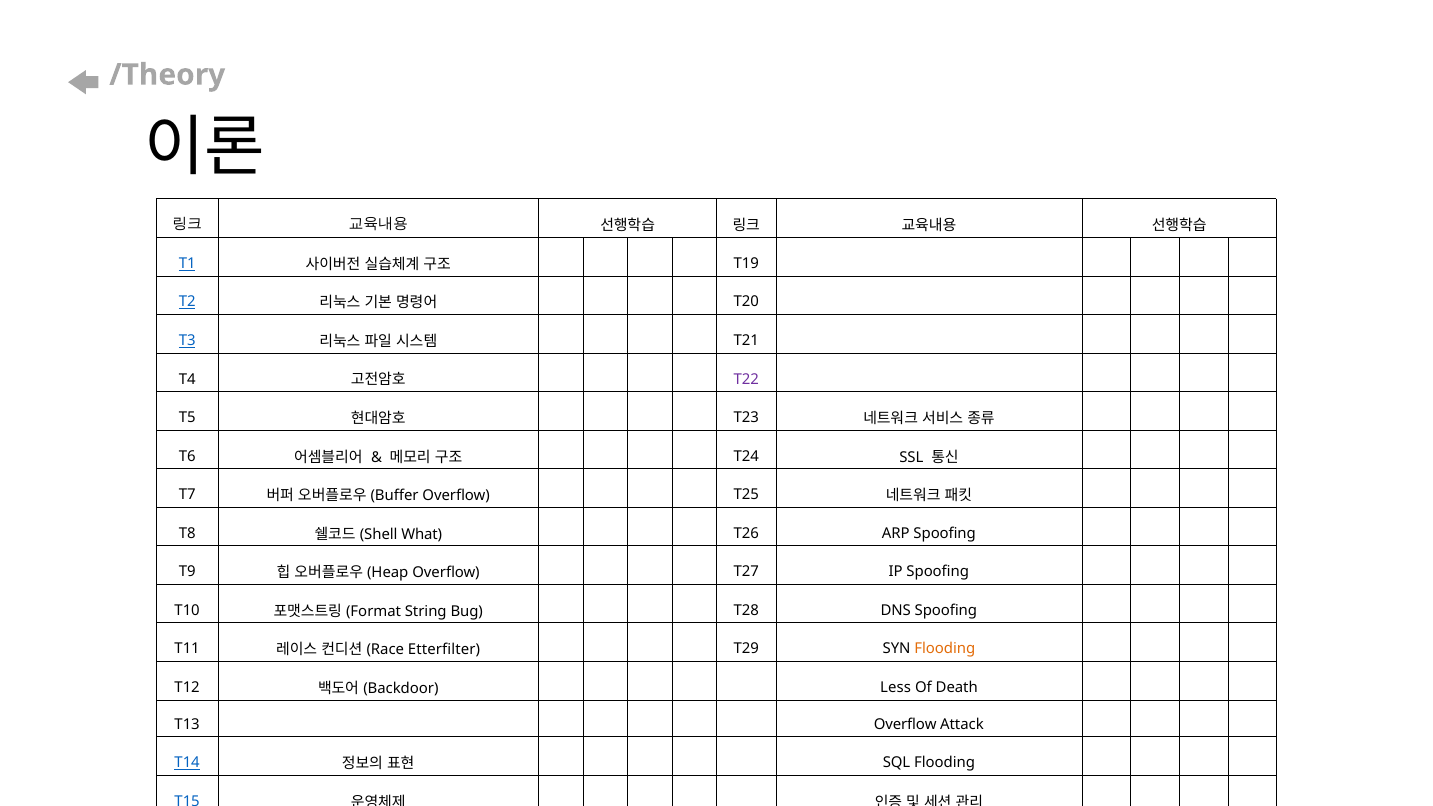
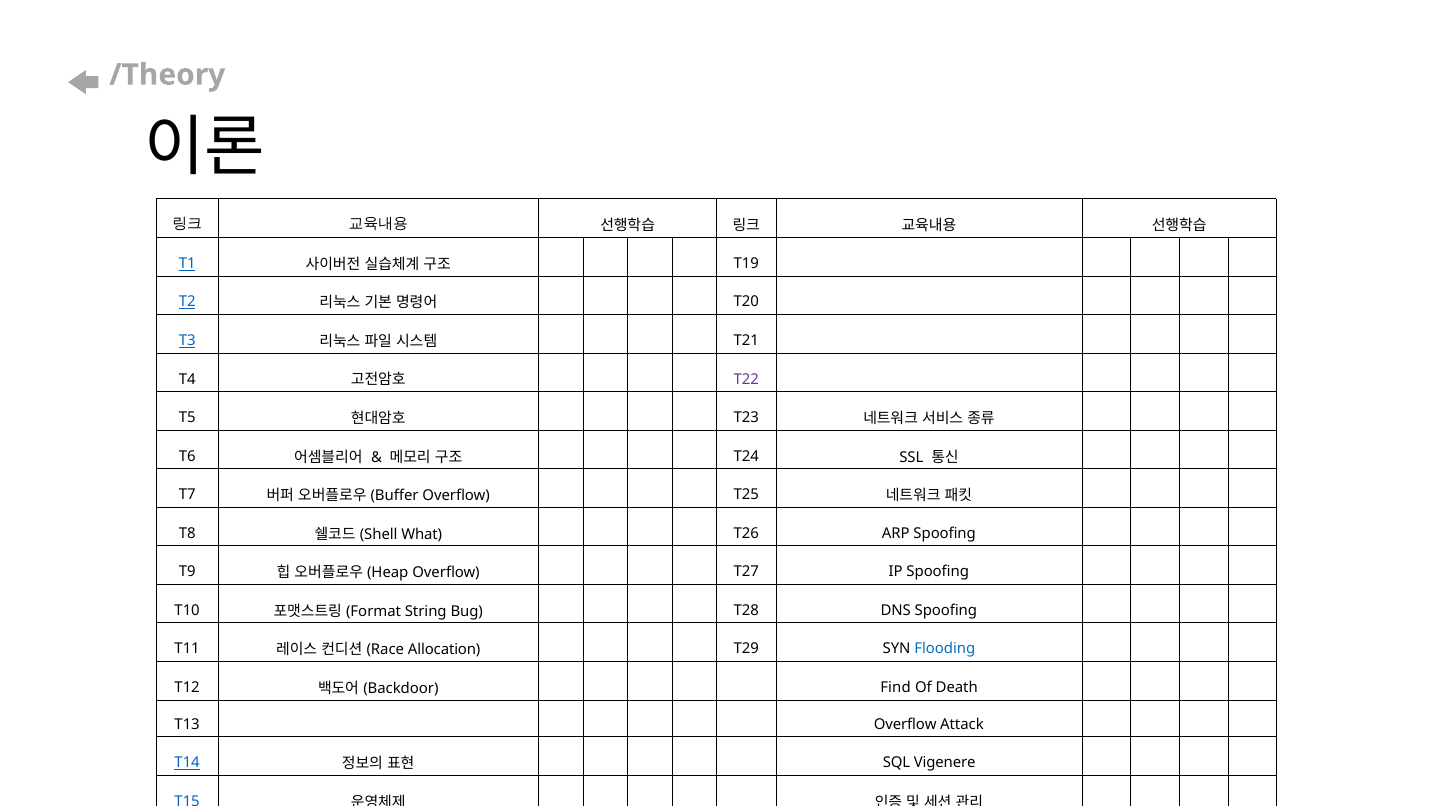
Etterfilter: Etterfilter -> Allocation (444, 650)
Flooding colour: orange -> blue (945, 649)
Less: Less -> Find (896, 687)
SQL Flooding: Flooding -> Vigenere (945, 763)
